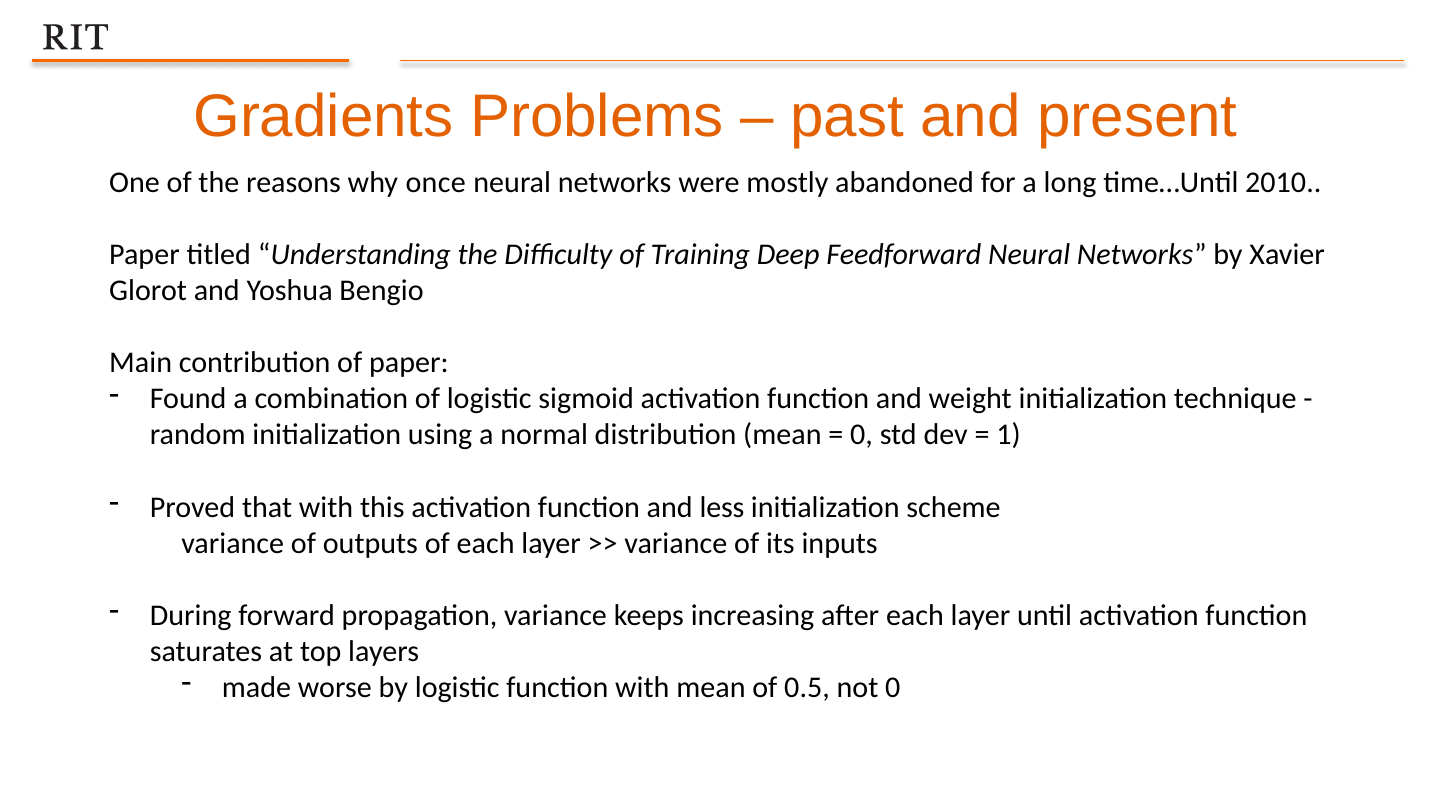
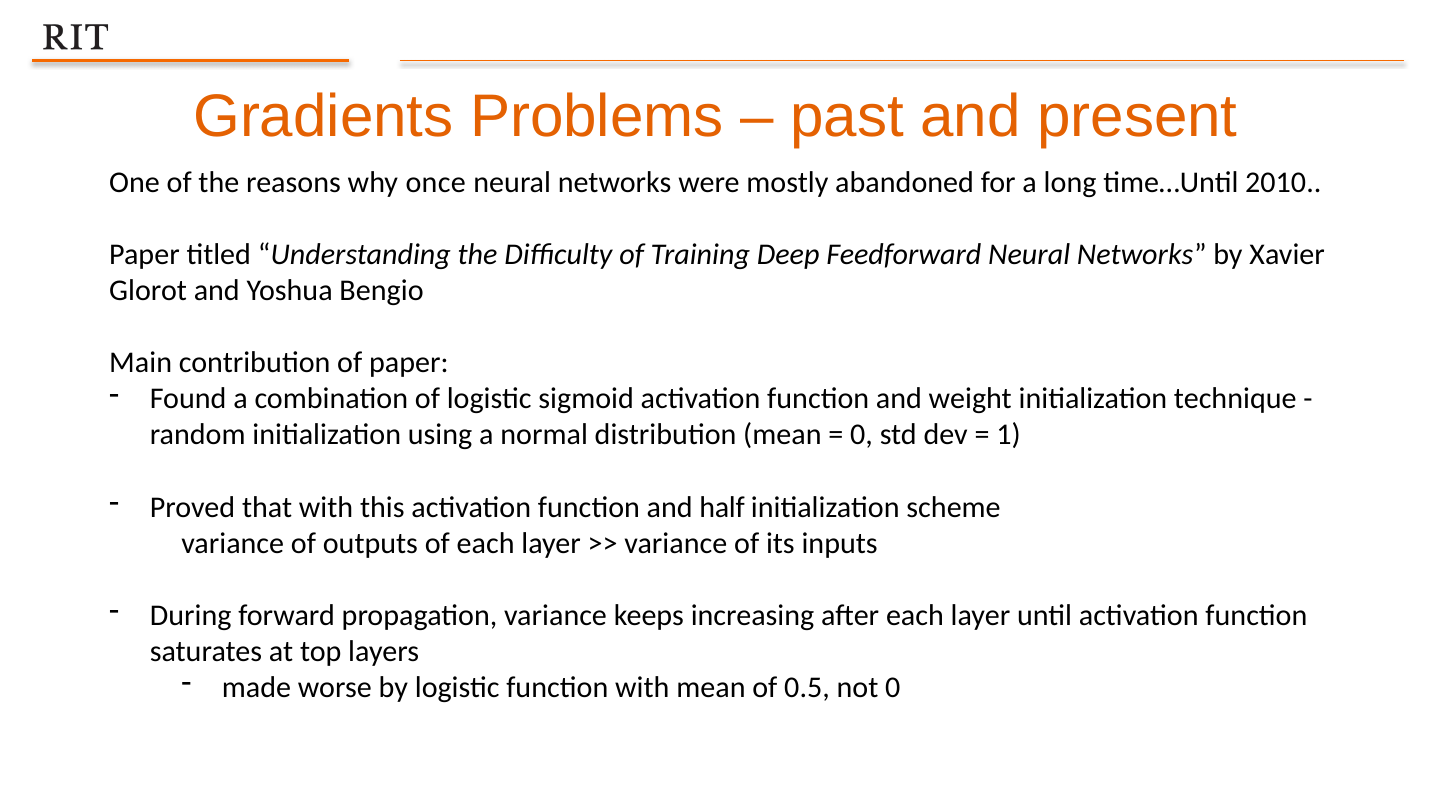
less: less -> half (722, 508)
